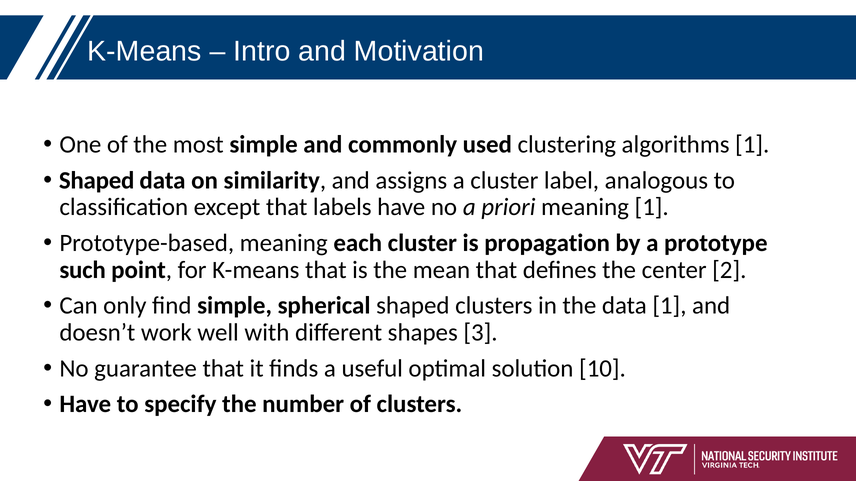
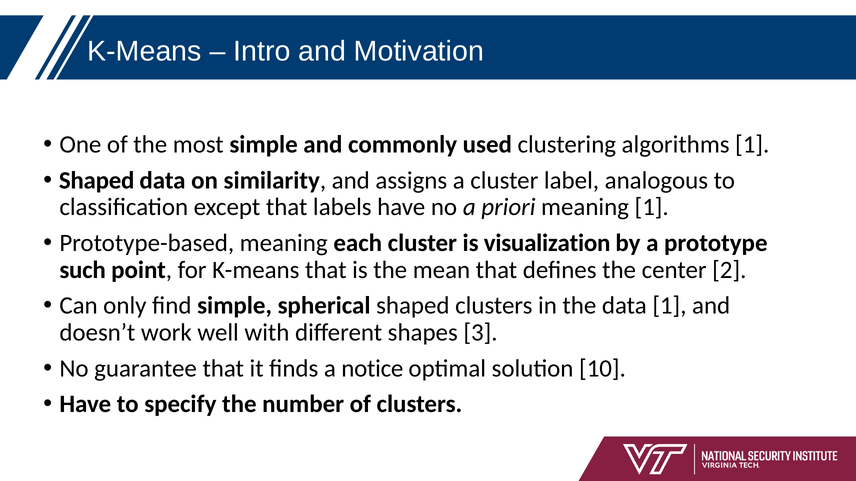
propagation: propagation -> visualization (547, 243)
useful: useful -> notice (372, 369)
